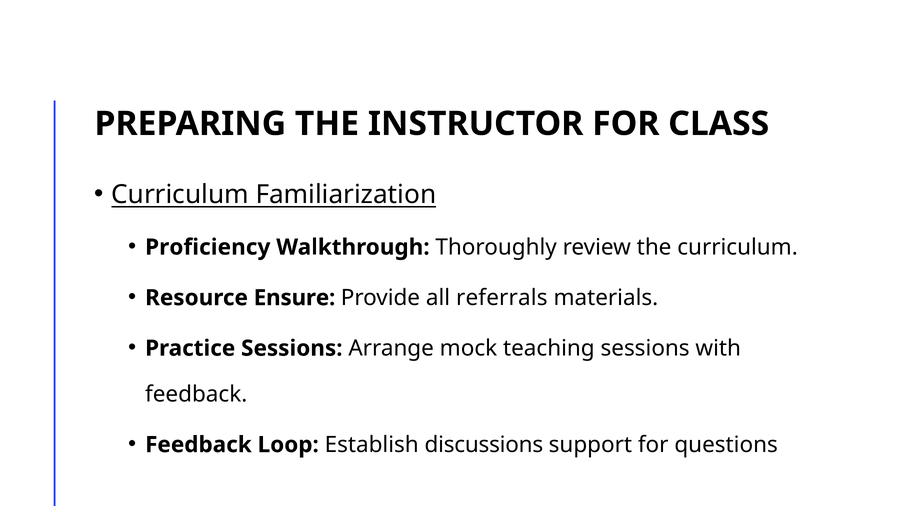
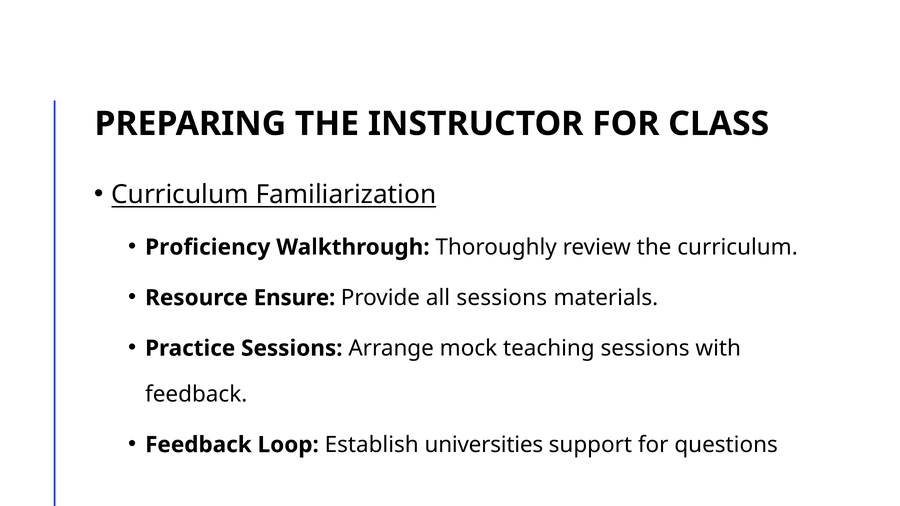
all referrals: referrals -> sessions (502, 298)
discussions: discussions -> universities (484, 445)
